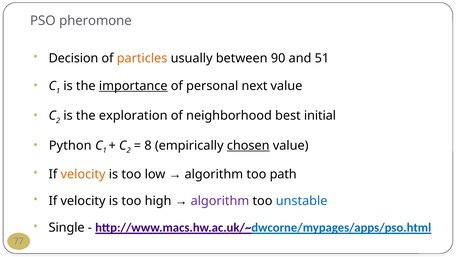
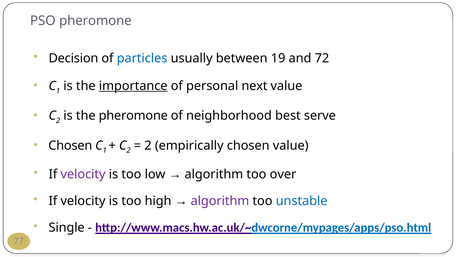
particles colour: orange -> blue (142, 58)
90: 90 -> 19 (278, 58)
51: 51 -> 72 (322, 58)
the exploration: exploration -> pheromone (133, 116)
initial: initial -> serve (320, 116)
Python: Python -> Chosen (70, 145)
8: 8 -> 2 (148, 145)
chosen underline: present -> none (248, 145)
velocity colour: orange -> purple (83, 174)
path: path -> over (283, 174)
